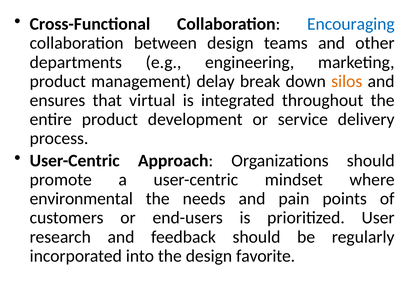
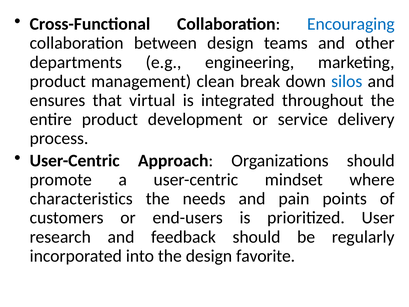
delay: delay -> clean (216, 81)
silos colour: orange -> blue (347, 81)
environmental: environmental -> characteristics (81, 199)
